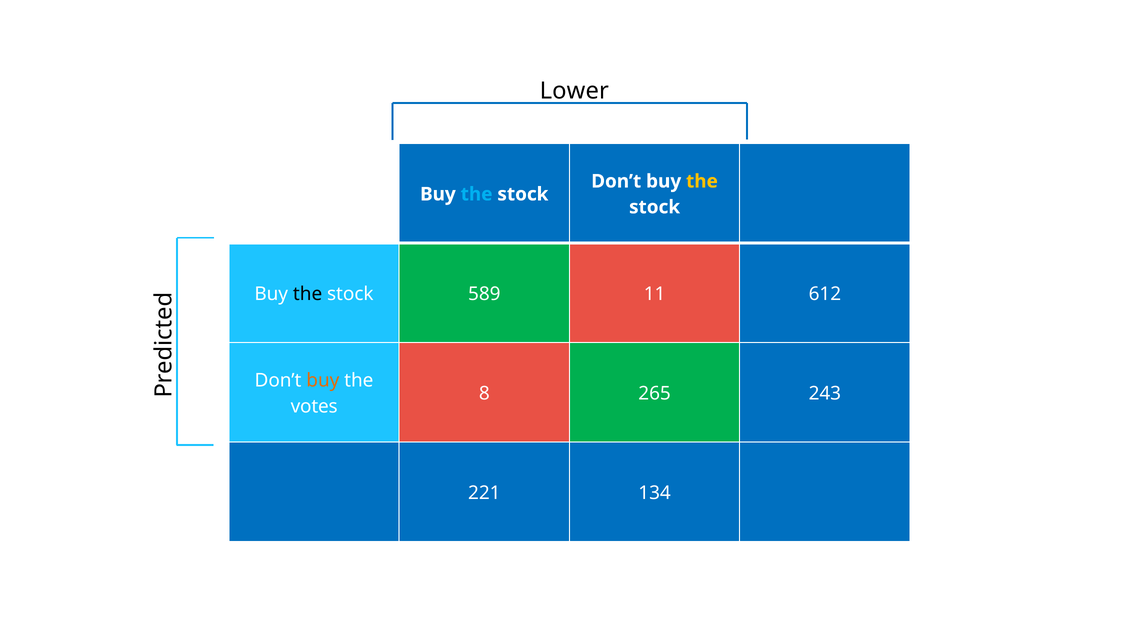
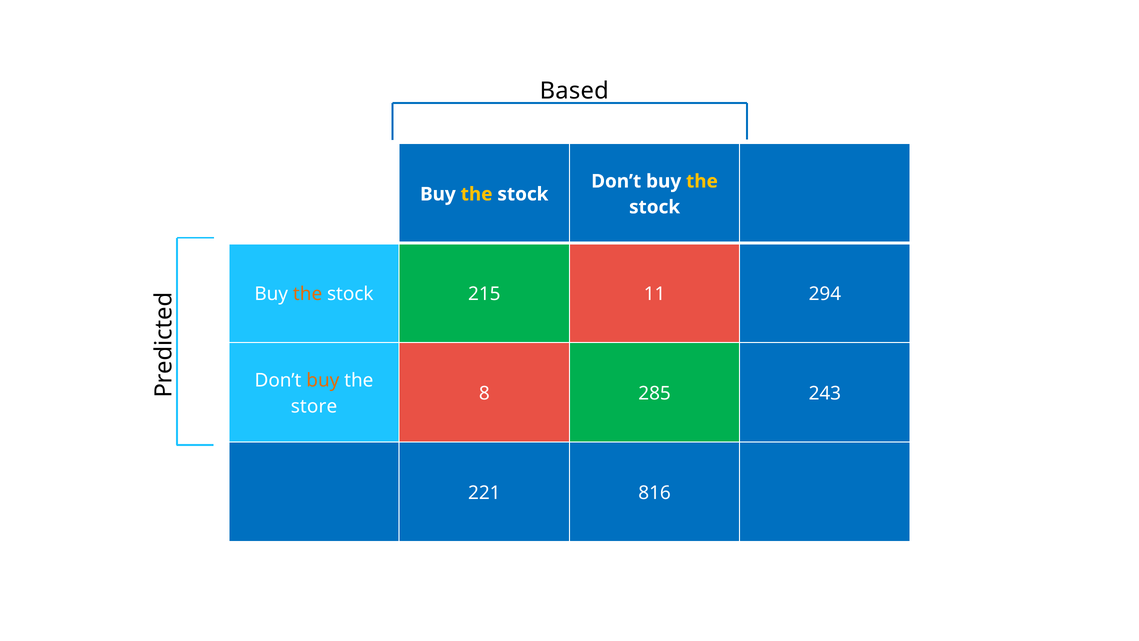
Lower: Lower -> Based (574, 91)
the colour: light blue -> yellow (477, 194)
the colour: black -> orange (308, 294)
589: 589 -> 215 (484, 294)
612: 612 -> 294 (825, 294)
265: 265 -> 285 (655, 393)
votes: votes -> store (314, 406)
134: 134 -> 816 (655, 493)
